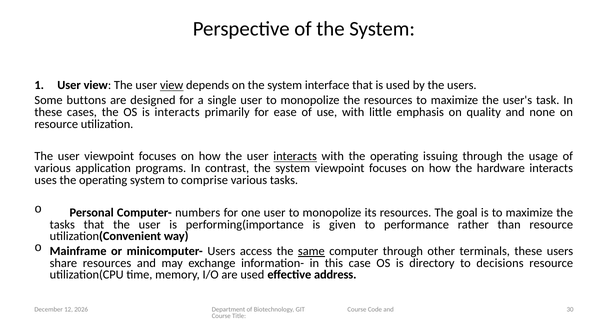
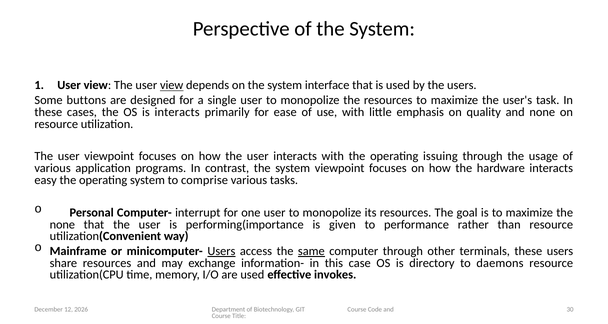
interacts underline: present -> none (295, 157)
uses: uses -> easy (46, 180)
numbers: numbers -> interrupt (198, 213)
tasks: tasks -> none (62, 225)
Users underline: none -> present (221, 251)
decisions: decisions -> daemons (500, 263)
address: address -> invokes (335, 275)
